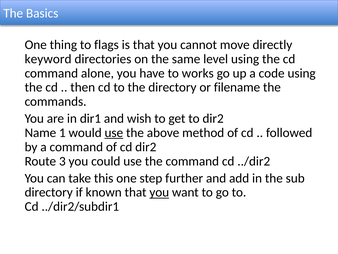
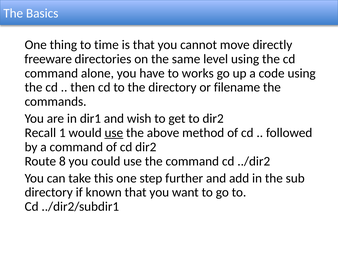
flags: flags -> time (106, 45)
keyword: keyword -> freeware (48, 59)
Name: Name -> Recall (40, 133)
3: 3 -> 8 (62, 161)
you underline: present -> none (159, 192)
